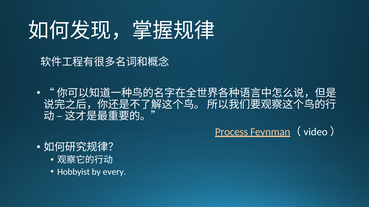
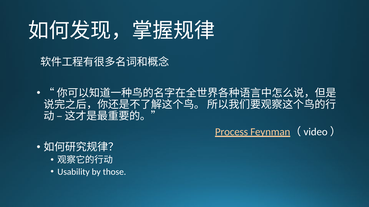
Hobbyist: Hobbyist -> Usability (74, 172)
every: every -> those (114, 172)
